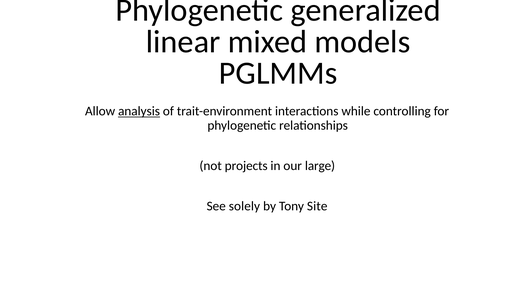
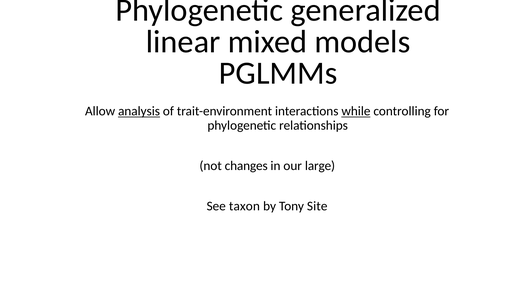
while underline: none -> present (356, 111)
projects: projects -> changes (246, 166)
solely: solely -> taxon (244, 206)
